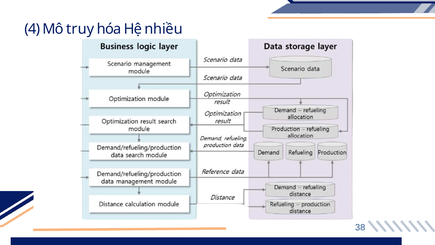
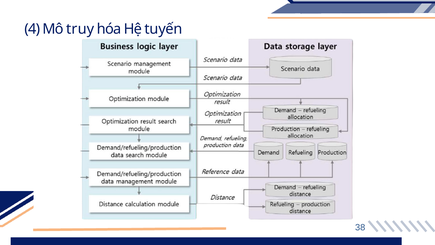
nhiều: nhiều -> tuyến (164, 29)
